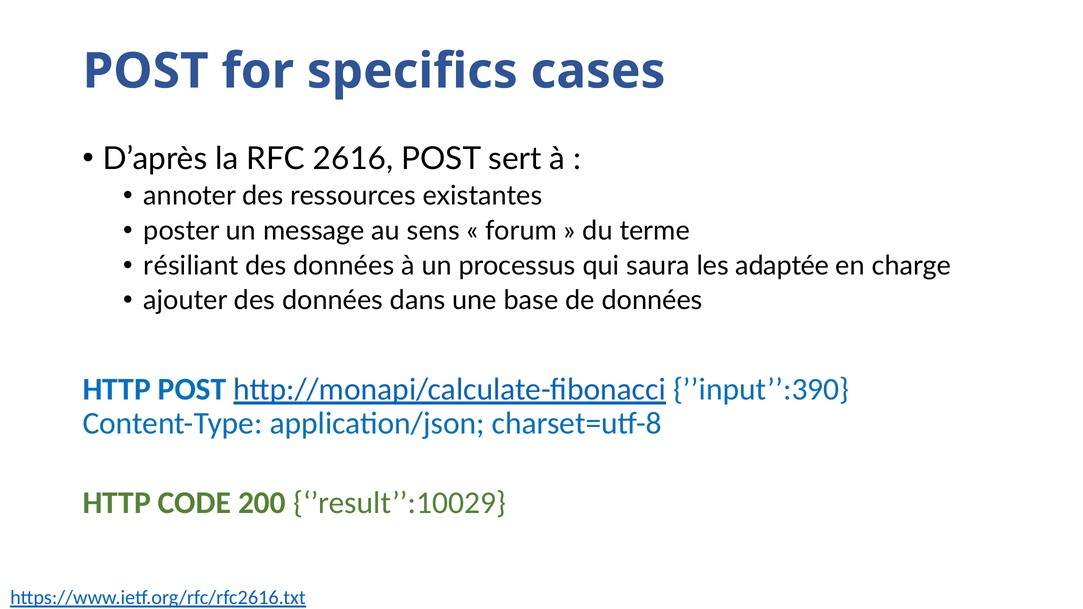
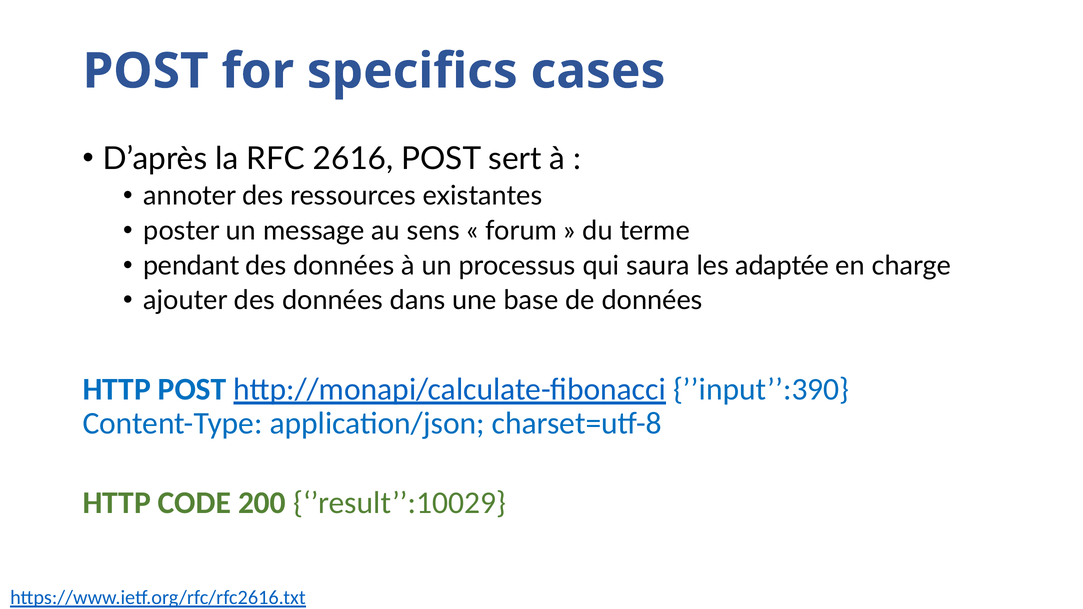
résiliant: résiliant -> pendant (191, 266)
